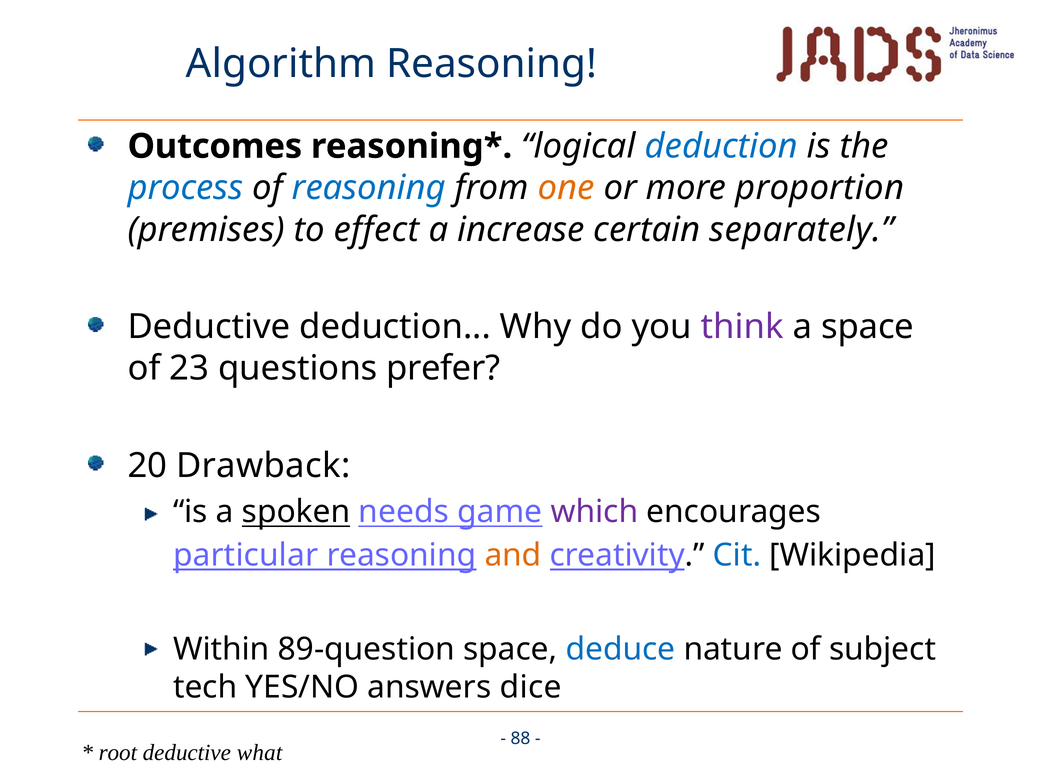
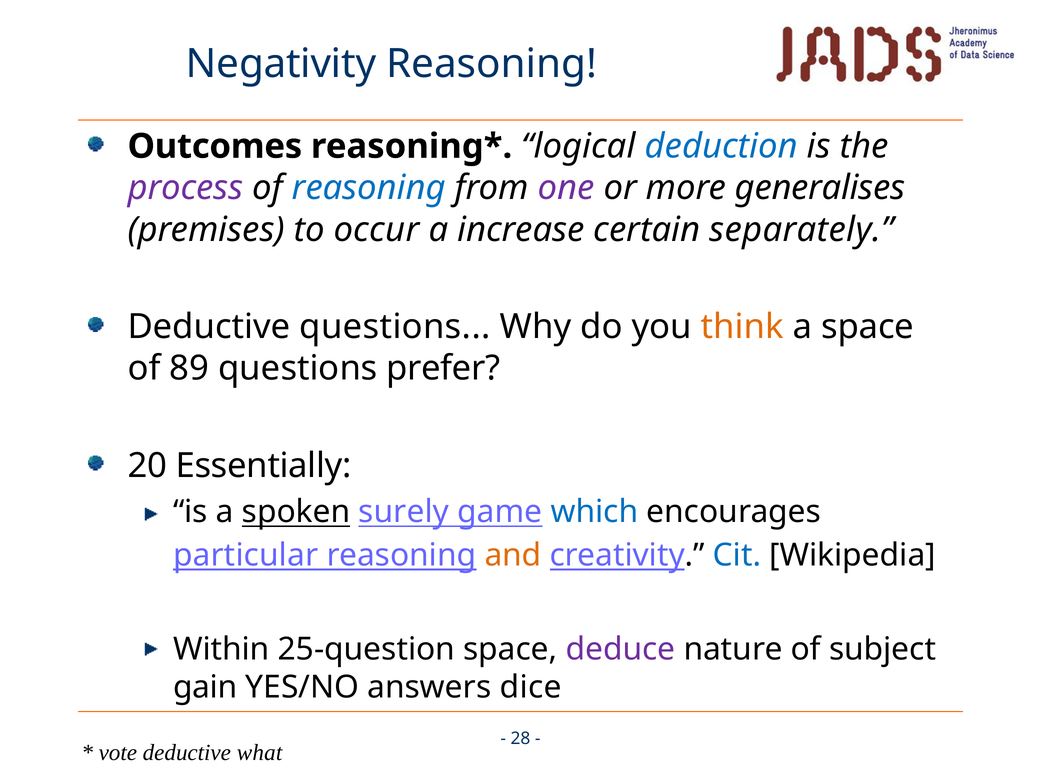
Algorithm: Algorithm -> Negativity (281, 64)
process colour: blue -> purple (185, 188)
one colour: orange -> purple (566, 188)
proportion: proportion -> generalises (820, 188)
effect: effect -> occur (377, 230)
Deductive deduction: deduction -> questions (395, 327)
think colour: purple -> orange (742, 327)
23: 23 -> 89 (189, 368)
Drawback: Drawback -> Essentially (264, 465)
needs: needs -> surely (404, 512)
which colour: purple -> blue (594, 512)
89-question: 89-question -> 25-question (366, 649)
deduce colour: blue -> purple (620, 649)
tech: tech -> gain (205, 687)
88: 88 -> 28 (520, 738)
root: root -> vote (118, 752)
